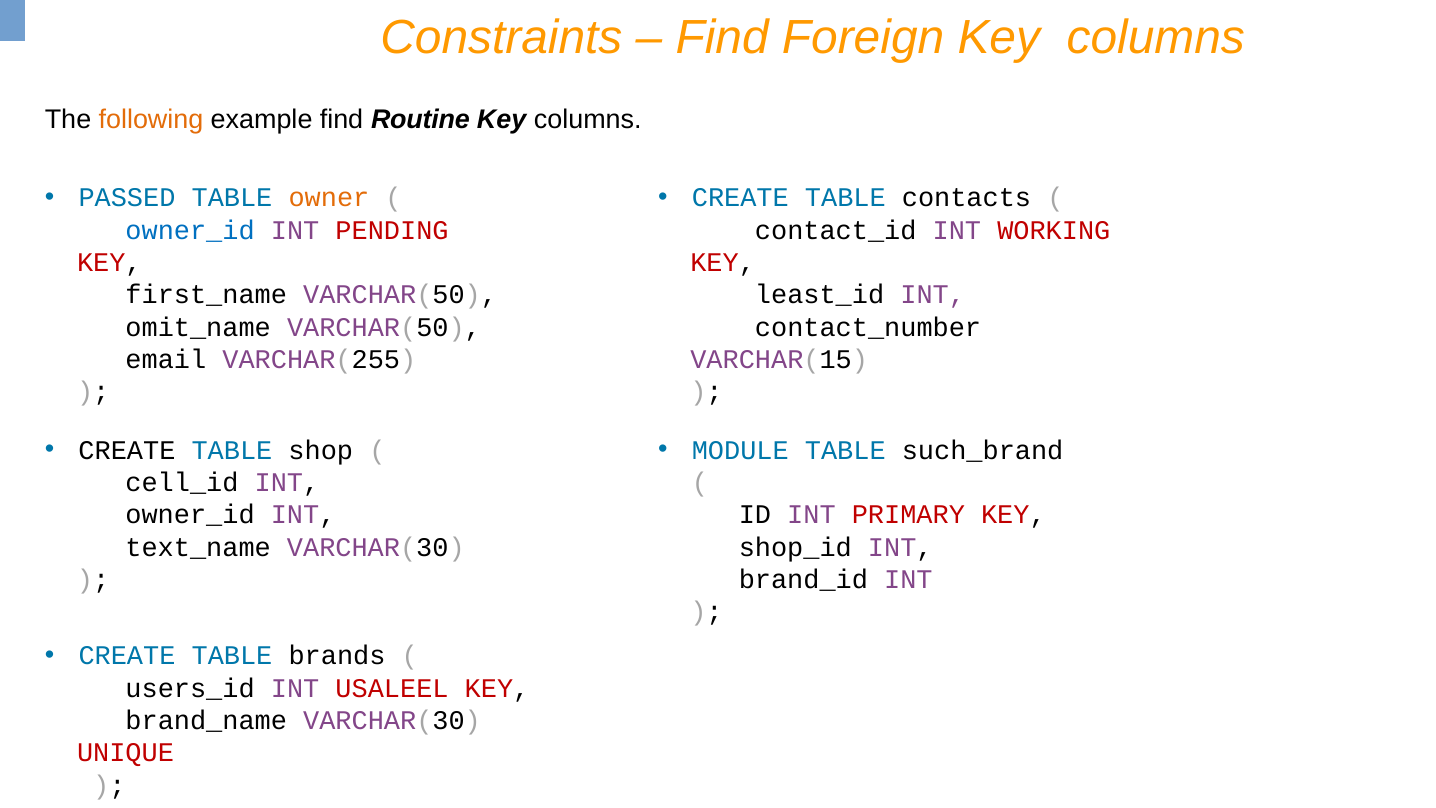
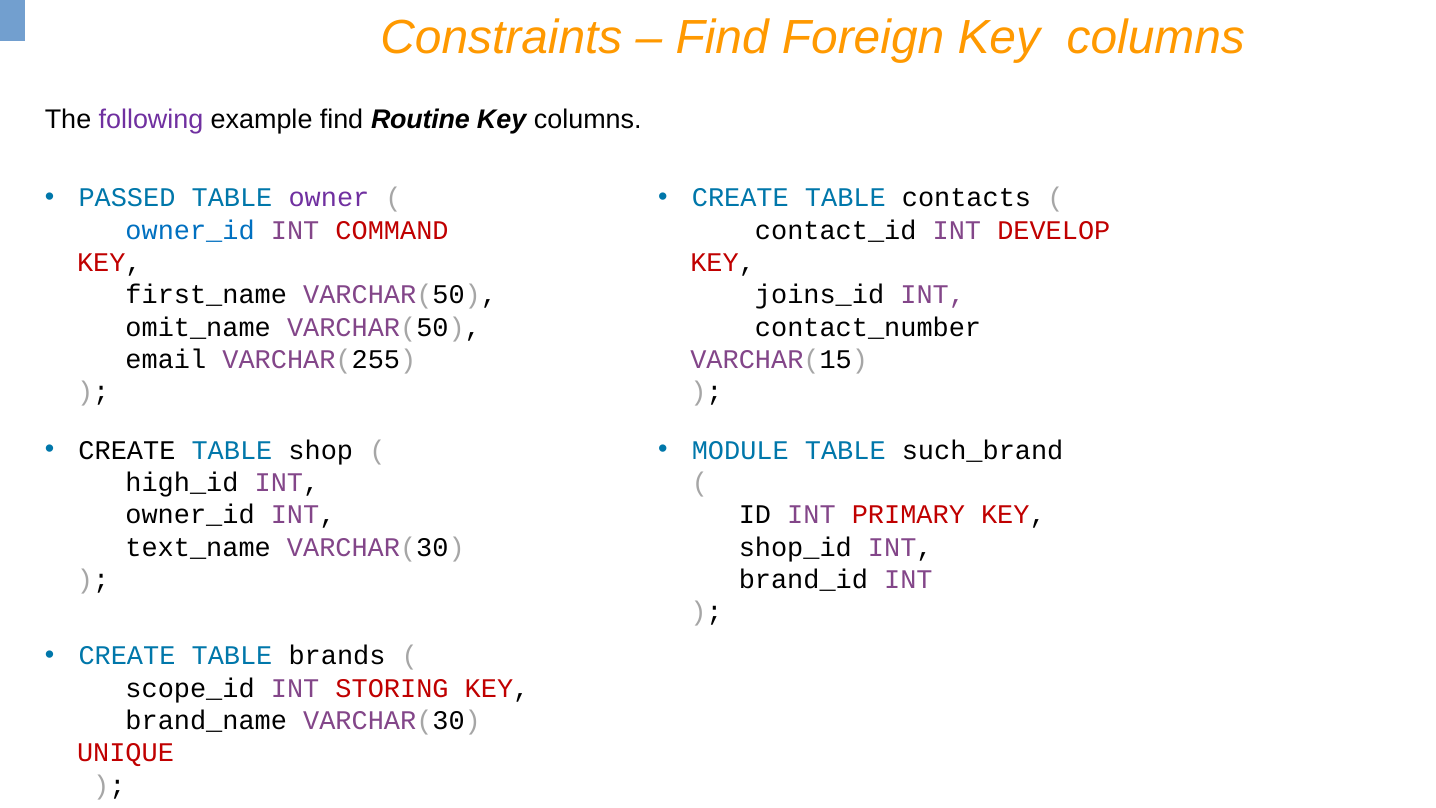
following colour: orange -> purple (151, 120)
owner colour: orange -> purple (329, 198)
PENDING: PENDING -> COMMAND (392, 230)
WORKING: WORKING -> DEVELOP (1054, 230)
least_id: least_id -> joins_id (820, 295)
cell_id: cell_id -> high_id (182, 483)
users_id: users_id -> scope_id (190, 688)
USALEEL: USALEEL -> STORING (392, 688)
